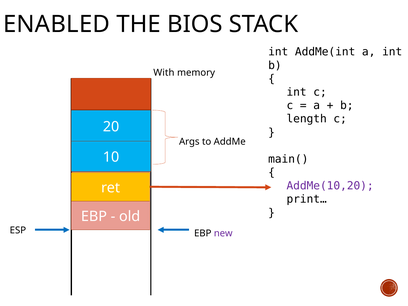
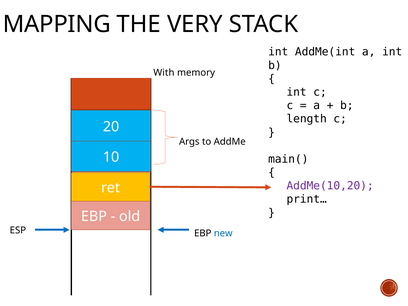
ENABLED: ENABLED -> MAPPING (57, 24)
BIOS: BIOS -> VERY (195, 24)
new colour: purple -> blue (223, 233)
